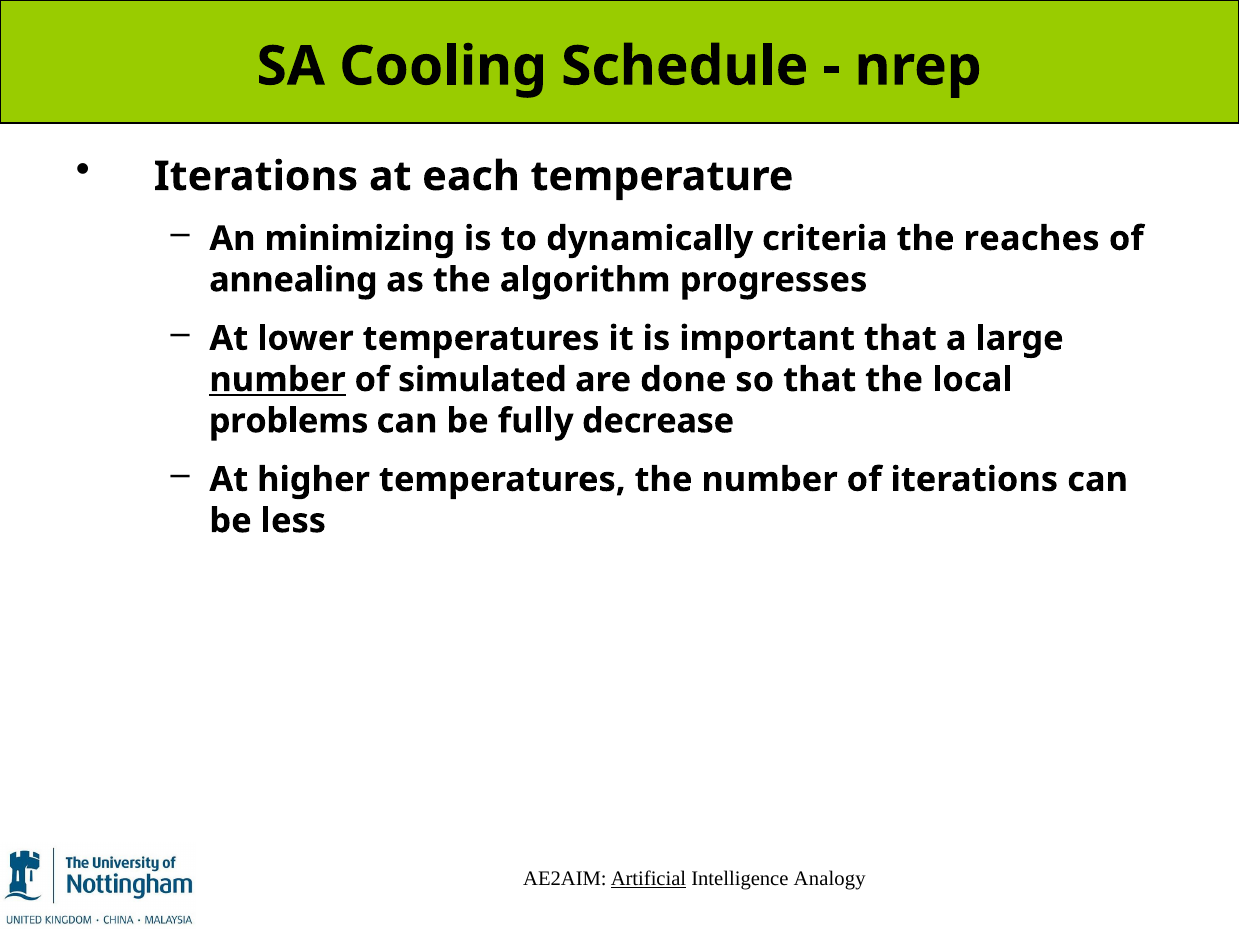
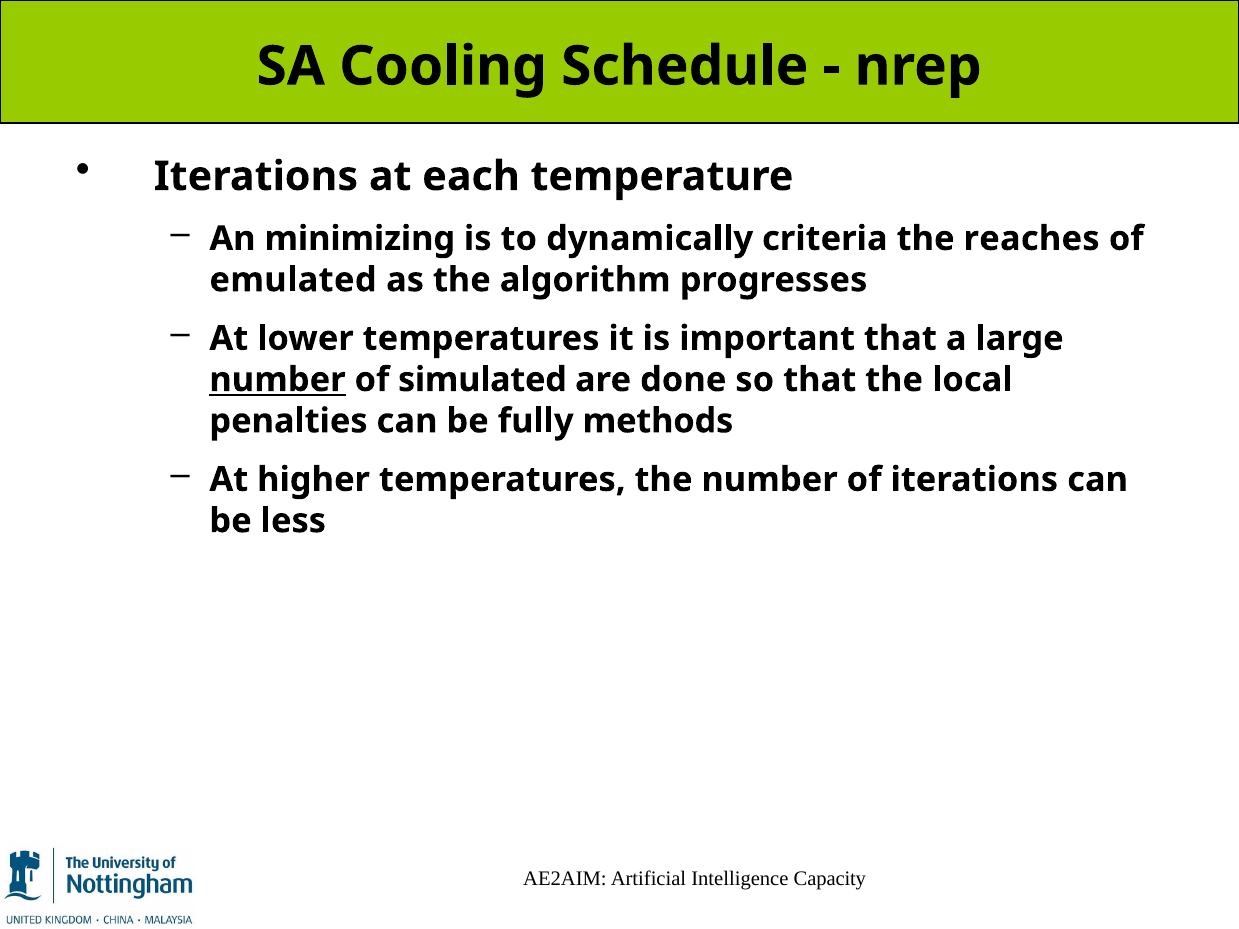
annealing: annealing -> emulated (293, 280)
problems: problems -> penalties (289, 421)
decrease: decrease -> methods (658, 421)
Artificial underline: present -> none (648, 879)
Analogy: Analogy -> Capacity (830, 879)
